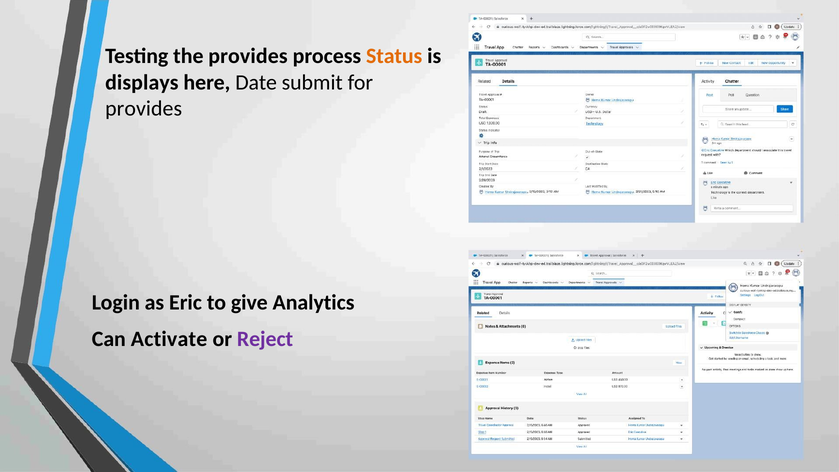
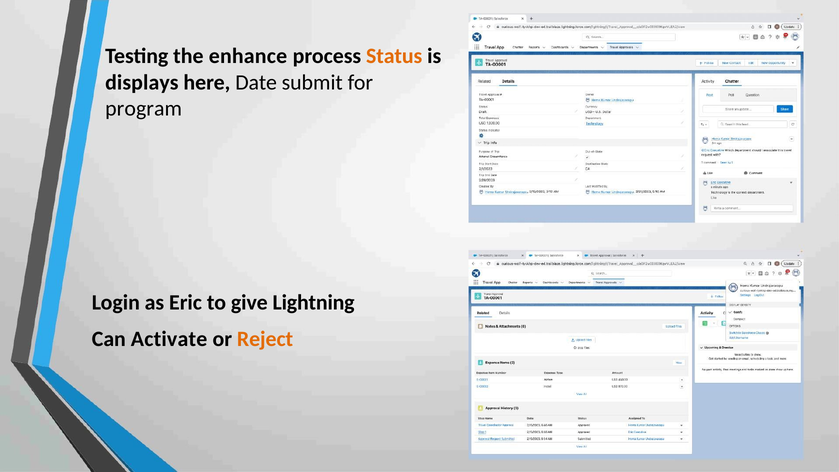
the provides: provides -> enhance (248, 56)
provides: provides -> program (144, 109)
Analytics: Analytics -> Lightning (314, 303)
Reject colour: purple -> orange (265, 339)
